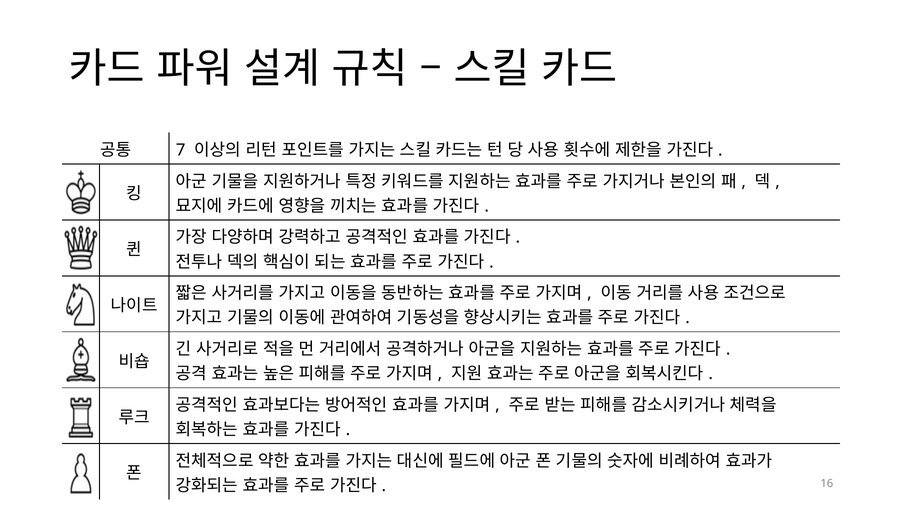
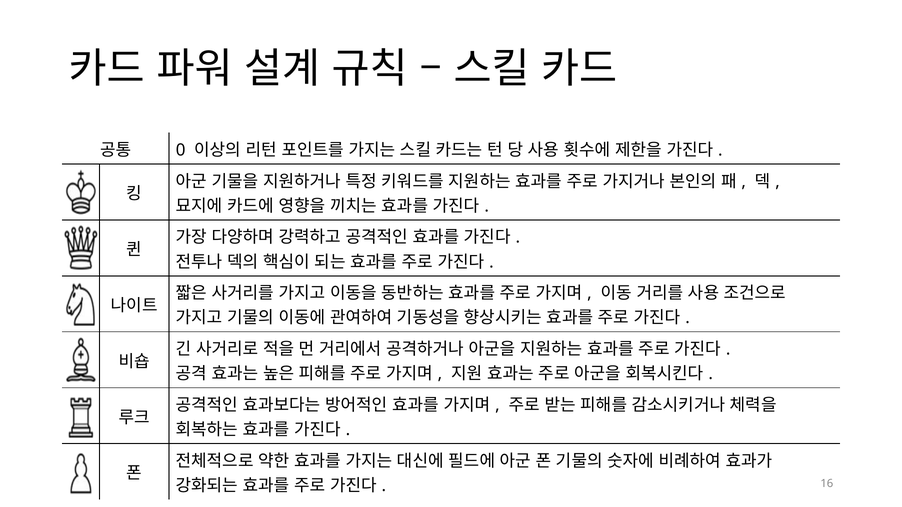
7: 7 -> 0 (181, 150)
